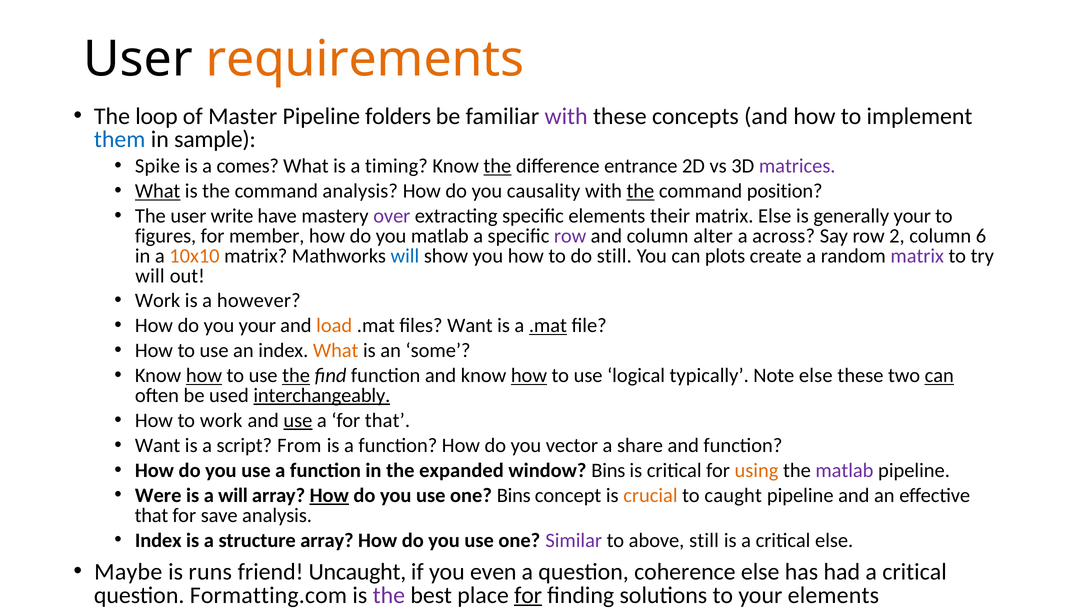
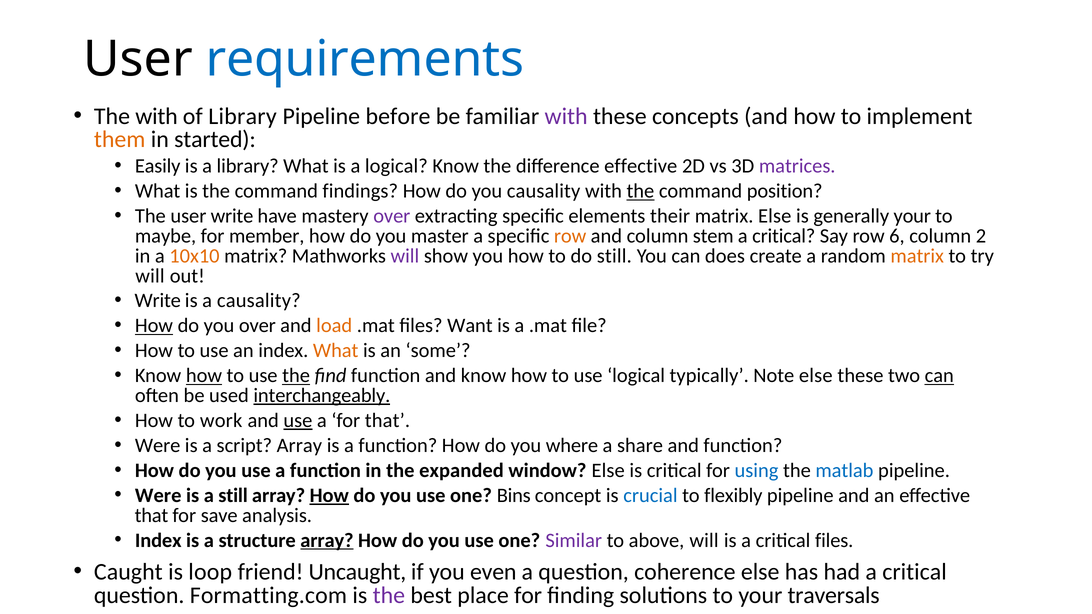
requirements colour: orange -> blue (365, 59)
The loop: loop -> with (157, 116)
of Master: Master -> Library (243, 116)
folders: folders -> before (398, 116)
them colour: blue -> orange (120, 139)
sample: sample -> started (215, 139)
Spike: Spike -> Easily (158, 166)
a comes: comes -> library (248, 166)
a timing: timing -> logical (396, 166)
the underline: present -> none (497, 166)
difference entrance: entrance -> effective (641, 166)
What underline: present -> none (158, 191)
command analysis: analysis -> findings (360, 191)
figures: figures -> maybe (166, 236)
you matlab: matlab -> master (440, 236)
row colour: purple -> orange (570, 236)
alter: alter -> stem (713, 236)
across: across -> critical (784, 236)
2: 2 -> 6 (897, 236)
6: 6 -> 2 (981, 236)
will colour: blue -> purple (405, 256)
plots: plots -> does (725, 256)
matrix colour: purple -> orange (917, 256)
Work: Work -> Write (158, 301)
a however: however -> causality (259, 301)
How underline: none -> present (154, 326)
you your: your -> over (257, 326)
.mat underline: present -> none (548, 326)
how underline: present -> none (529, 376)
Want: Want -> Were (158, 446)
script From: From -> Array (299, 446)
vector: vector -> where (572, 446)
window Bins: Bins -> Else (608, 471)
using colour: orange -> blue (756, 471)
matlab colour: purple -> blue (844, 471)
a will: will -> still (233, 496)
crucial colour: orange -> blue (650, 496)
caught: caught -> flexibly (733, 496)
array underline: none -> present (327, 541)
above still: still -> will (704, 541)
critical else: else -> files (834, 541)
Maybe: Maybe -> Caught (128, 572)
runs: runs -> loop (210, 572)
for underline: present -> none (528, 595)
your elements: elements -> traversals (834, 595)
